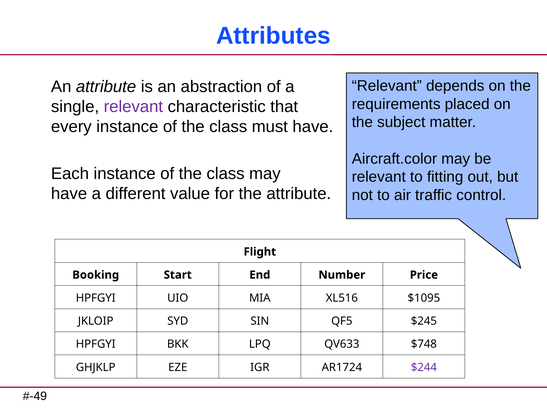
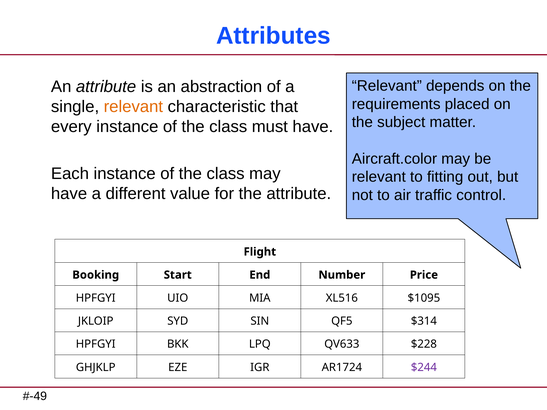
relevant colour: purple -> orange (133, 107)
$245: $245 -> $314 (424, 321)
$748: $748 -> $228 (424, 344)
